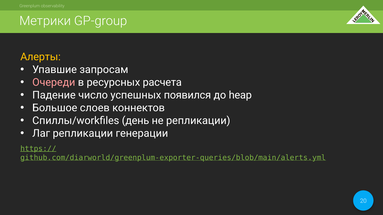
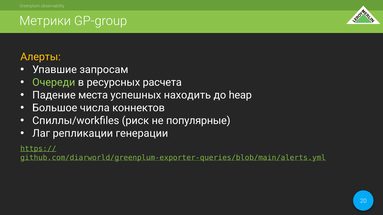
Очереди colour: pink -> light green (54, 83)
число: число -> места (93, 95)
появился: появился -> находить (187, 95)
слоев: слоев -> числа (95, 108)
день: день -> риск (135, 121)
не репликации: репликации -> популярные (198, 121)
